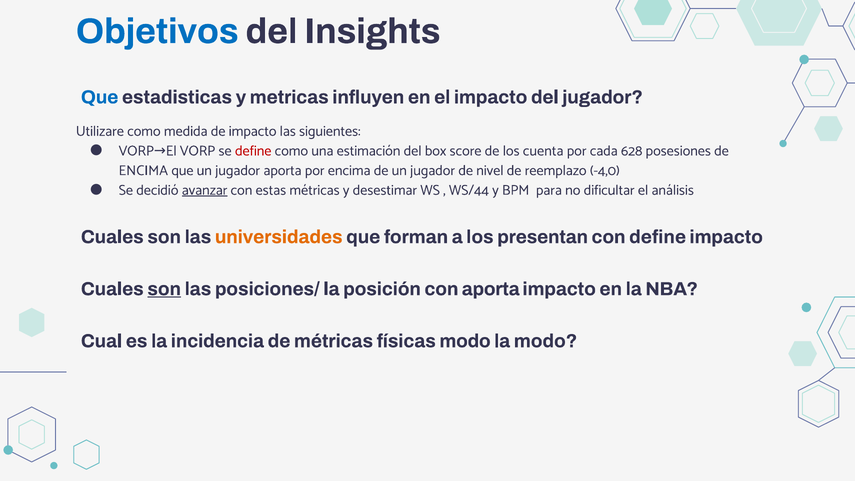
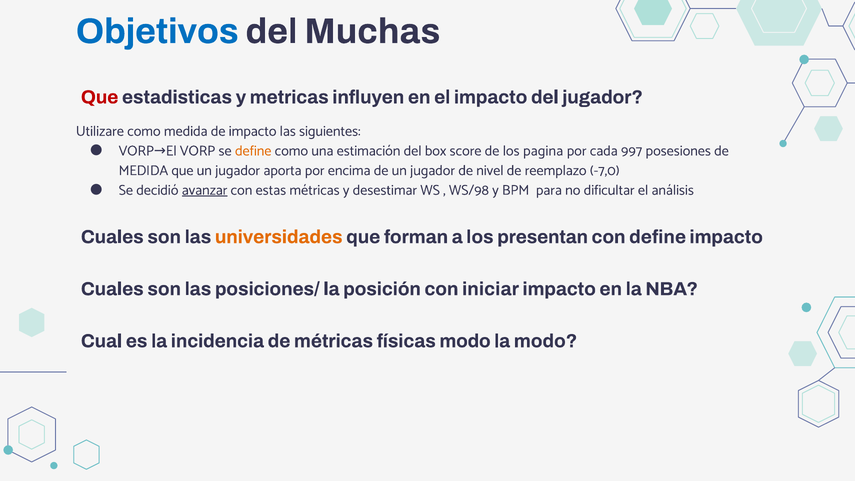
Insights: Insights -> Muchas (372, 31)
Que colour: blue -> red (100, 97)
define colour: red -> orange (253, 151)
cuenta: cuenta -> pagina (543, 151)
628: 628 -> 997 (632, 151)
ENCIMA: ENCIMA -> MEDIDA (143, 170)
-4,0: -4,0 -> -7,0 (605, 170)
WS/44: WS/44 -> WS/98 (469, 190)
son underline: present -> none (164, 289)
con aporta: aporta -> iniciar (491, 289)
